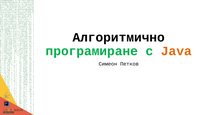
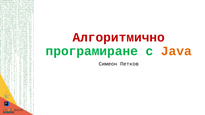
Алгоритмично colour: black -> red (119, 37)
